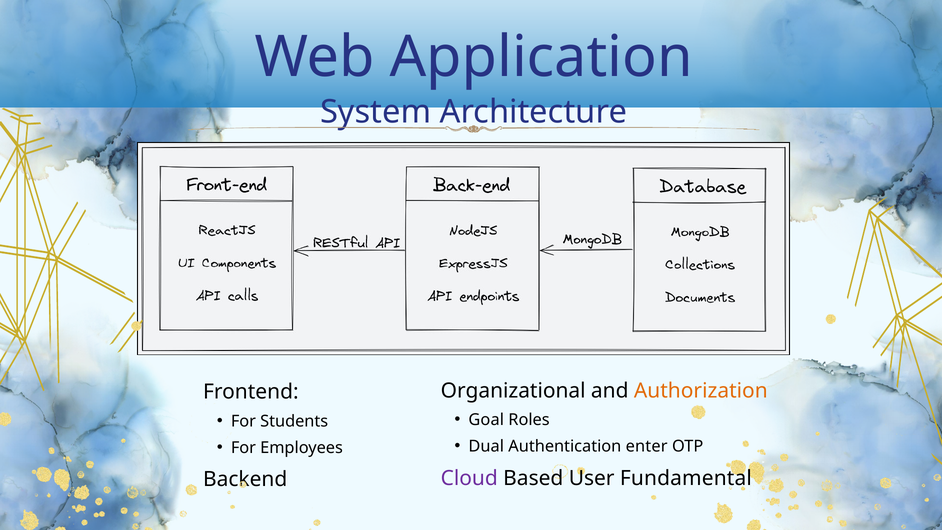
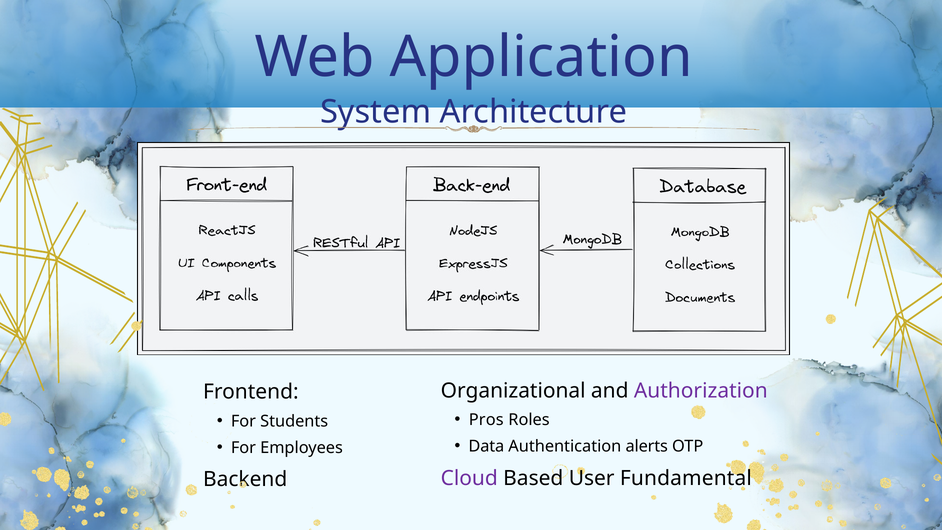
Authorization colour: orange -> purple (701, 391)
Goal: Goal -> Pros (486, 420)
Dual: Dual -> Data (486, 446)
enter: enter -> alerts (647, 446)
